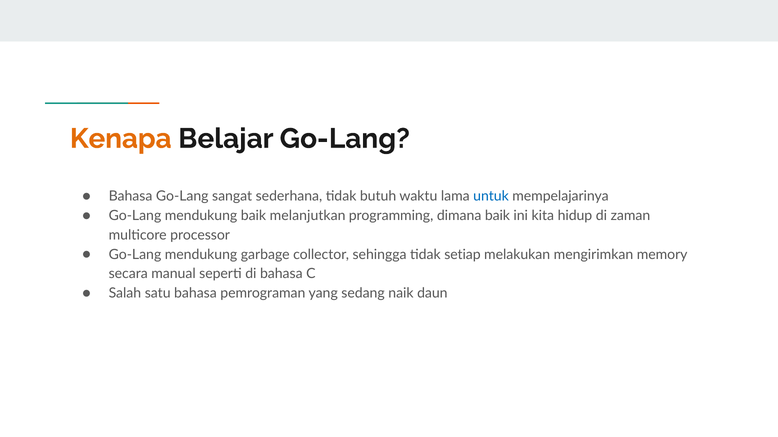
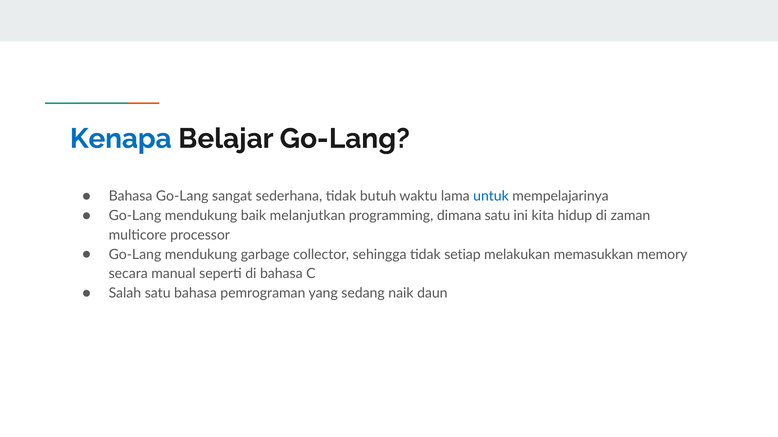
Kenapa colour: orange -> blue (121, 139)
dimana baik: baik -> satu (497, 216)
mengirimkan: mengirimkan -> memasukkan (594, 255)
